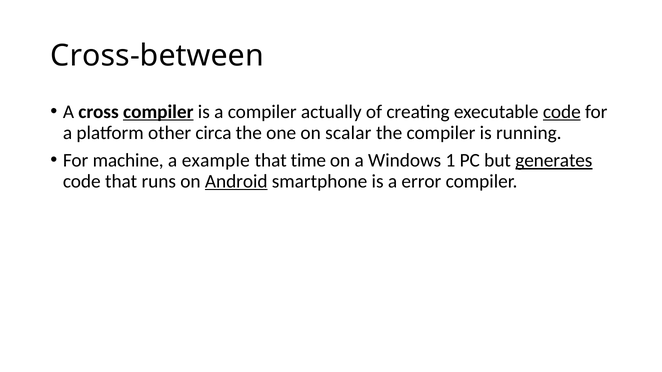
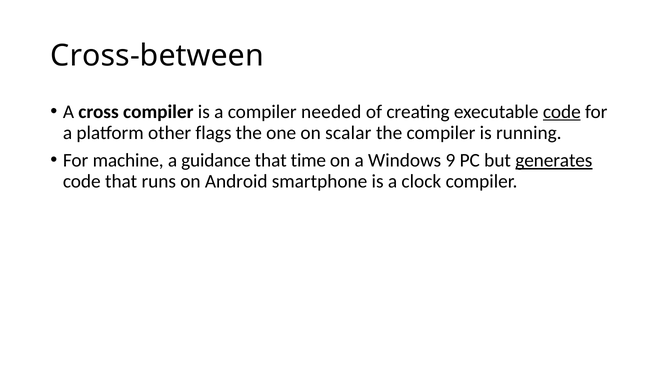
compiler underline: present -> none (158, 112)
actually: actually -> needed (331, 112)
circa: circa -> flags (213, 133)
example: example -> guidance (216, 161)
1: 1 -> 9 (450, 161)
Android underline: present -> none (236, 181)
error: error -> clock (421, 181)
